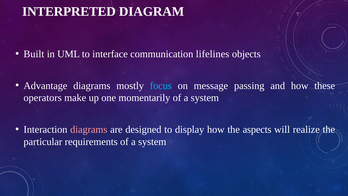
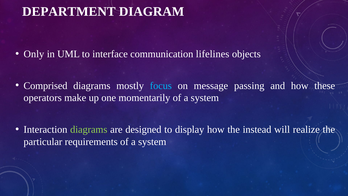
INTERPRETED: INTERPRETED -> DEPARTMENT (69, 12)
Built: Built -> Only (34, 54)
Advantage: Advantage -> Comprised (45, 86)
diagrams colour: pink -> light green (89, 129)
aspects: aspects -> instead (257, 129)
